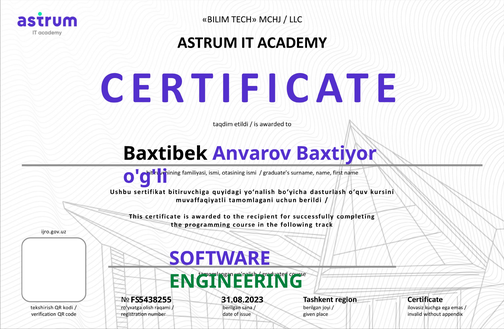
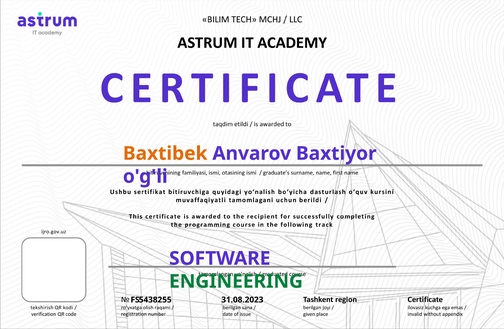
Baxtibek colour: black -> orange (165, 154)
